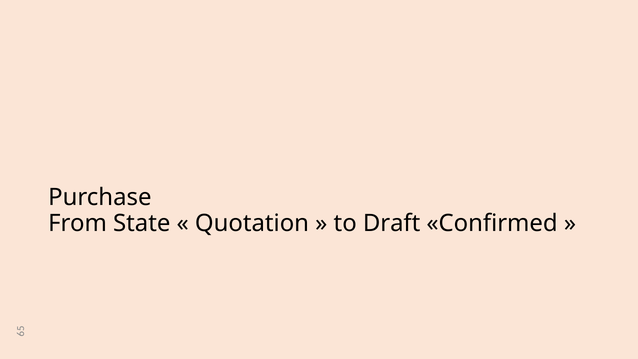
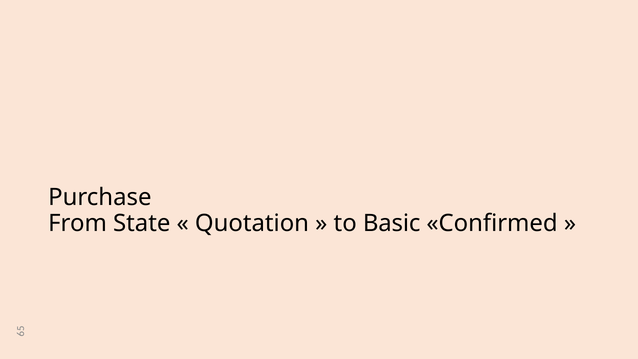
Draft: Draft -> Basic (392, 223)
